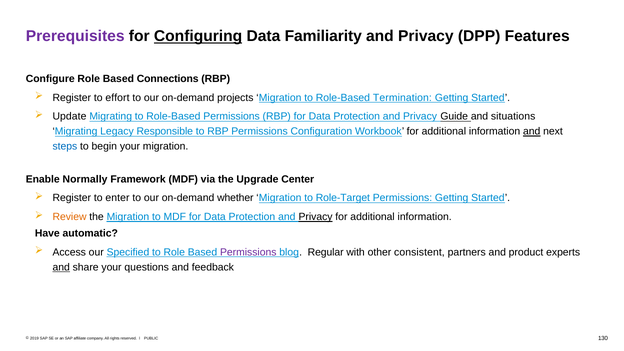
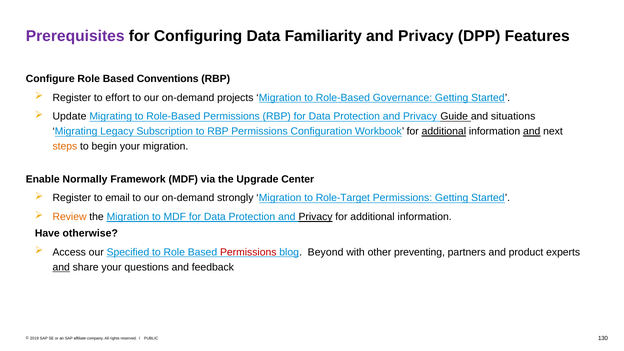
Configuring underline: present -> none (198, 36)
Connections: Connections -> Conventions (168, 79)
Termination: Termination -> Governance (402, 98)
Responsible: Responsible -> Subscription (165, 131)
additional underline: none -> present (444, 131)
steps colour: blue -> orange (65, 146)
enter: enter -> email (118, 198)
whether: whether -> strongly (235, 198)
automatic: automatic -> otherwise (90, 233)
Permissions colour: purple -> red (248, 252)
Regular: Regular -> Beyond (326, 252)
consistent: consistent -> preventing (420, 252)
